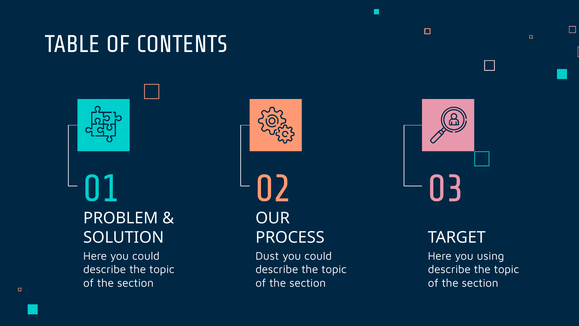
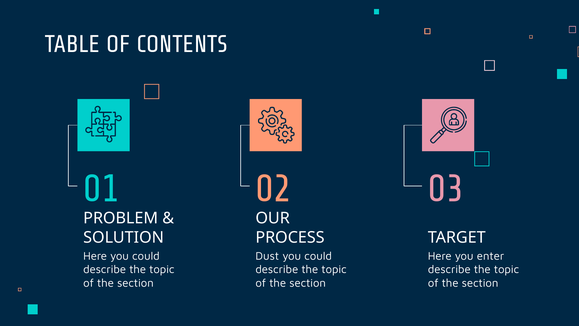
using: using -> enter (490, 256)
